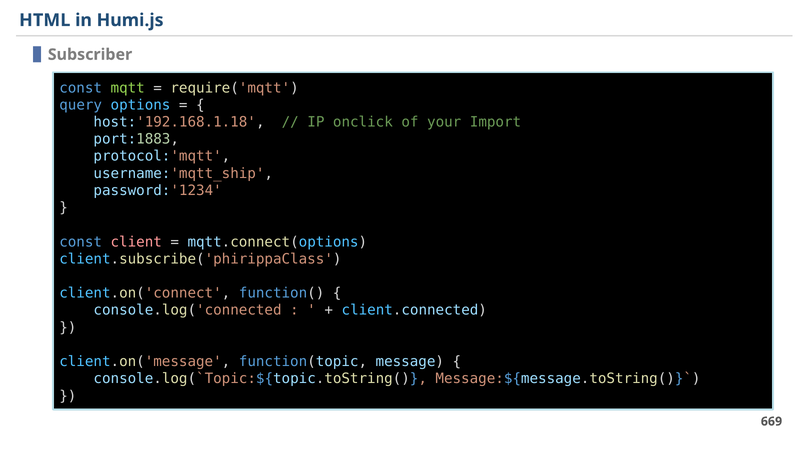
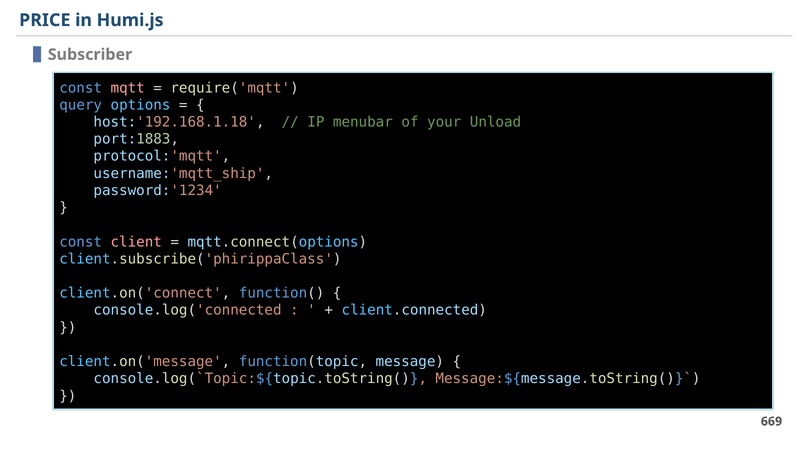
HTML: HTML -> PRICE (45, 20)
mqtt colour: light green -> pink (128, 88)
onclick: onclick -> menubar (363, 122)
Import: Import -> Unload (495, 122)
